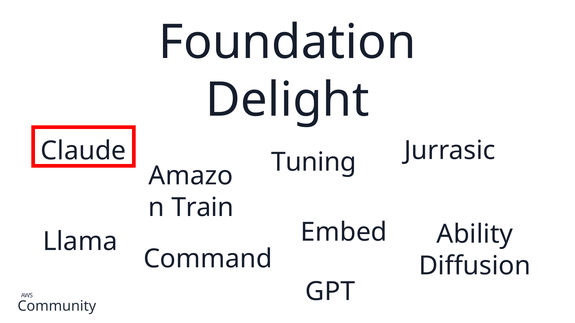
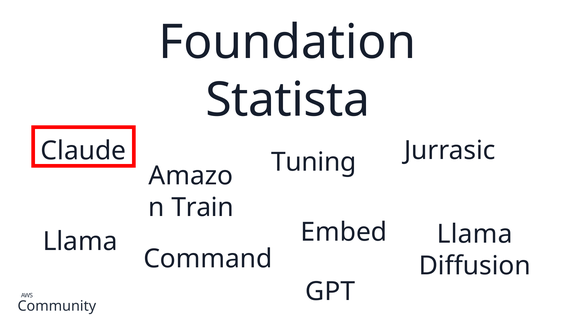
Delight: Delight -> Statista (288, 100)
Embed Ability: Ability -> Llama (475, 234)
